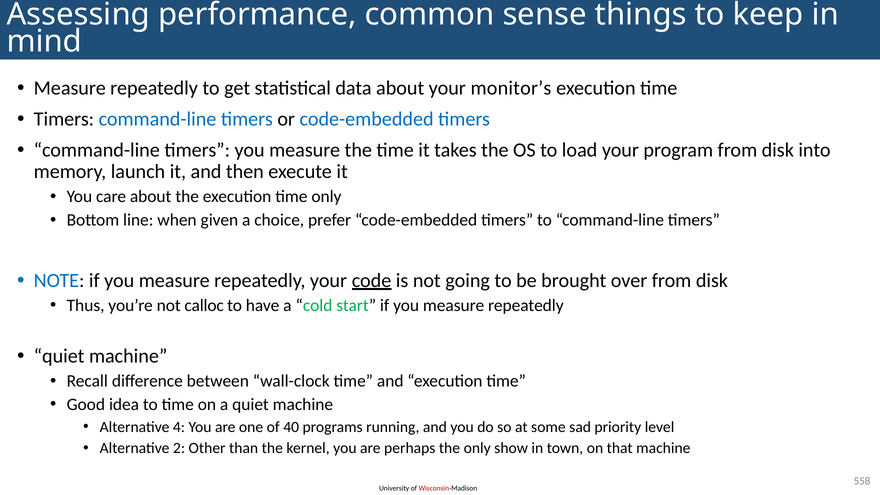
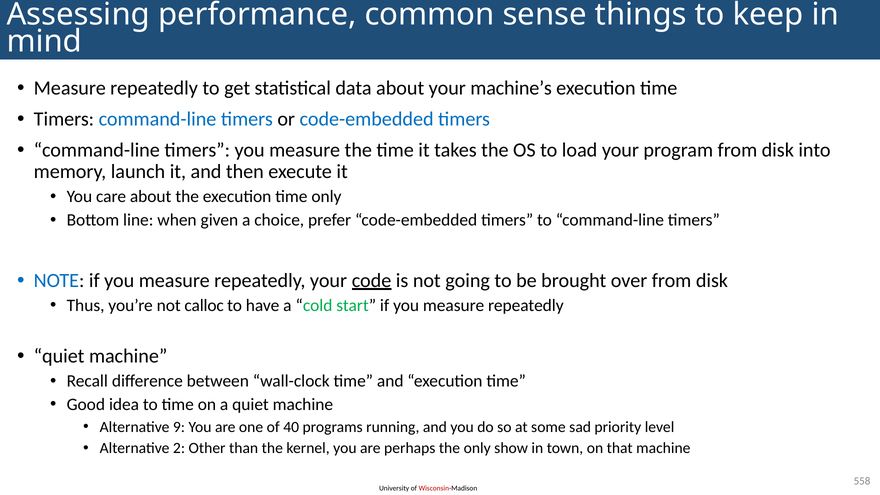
monitor’s: monitor’s -> machine’s (511, 88)
4: 4 -> 9 (179, 427)
